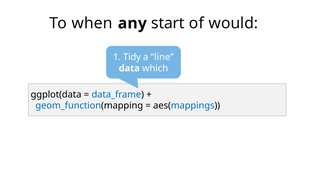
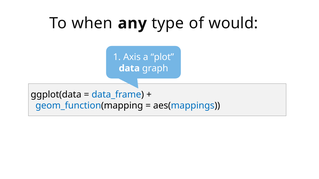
start: start -> type (168, 23)
Tidy: Tidy -> Axis (132, 57)
line: line -> plot (162, 57)
which: which -> graph (155, 68)
